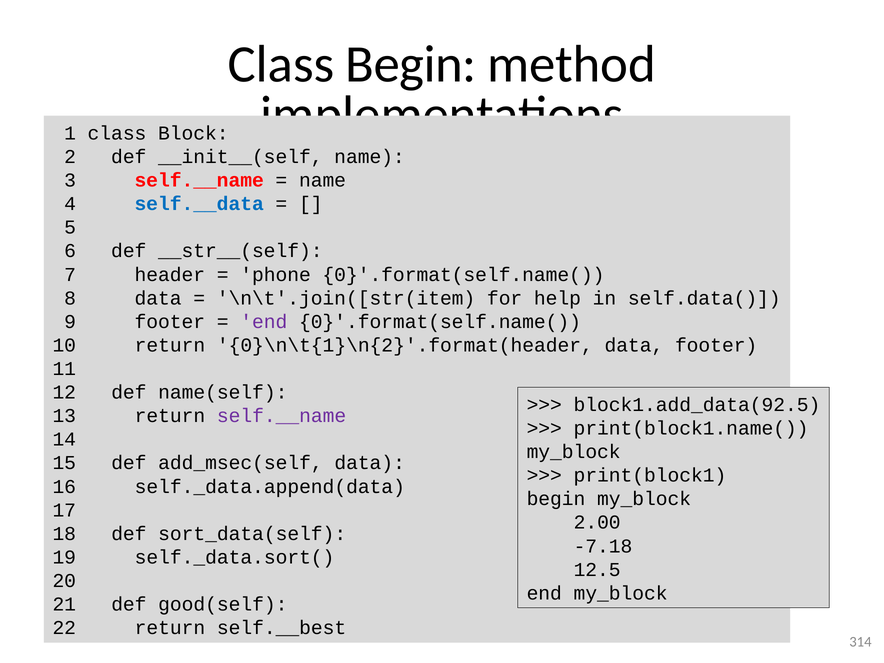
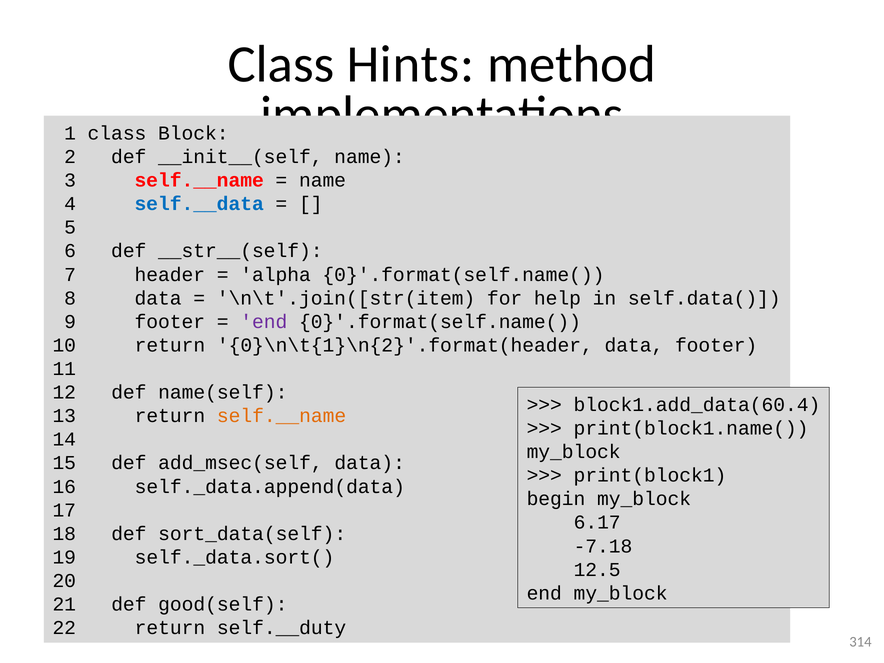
Class Begin: Begin -> Hints (410, 64)
phone: phone -> alpha (276, 275)
block1.add_data(92.5: block1.add_data(92.5 -> block1.add_data(60.4 (697, 405)
self.__name colour: purple -> orange (282, 416)
2.00: 2.00 -> 6.17 (597, 522)
self.__best: self.__best -> self.__duty (282, 628)
